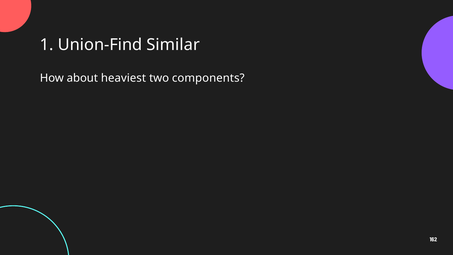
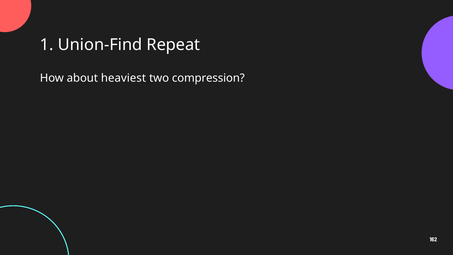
Similar: Similar -> Repeat (173, 45)
components: components -> compression (208, 78)
